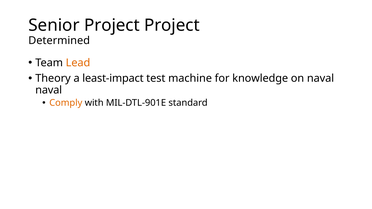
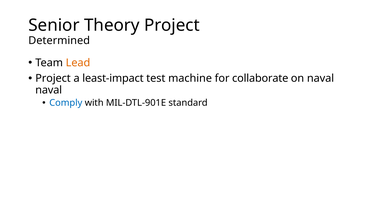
Senior Project: Project -> Theory (112, 25)
Theory: Theory -> Project (53, 78)
knowledge: knowledge -> collaborate (260, 78)
Comply colour: orange -> blue (66, 103)
